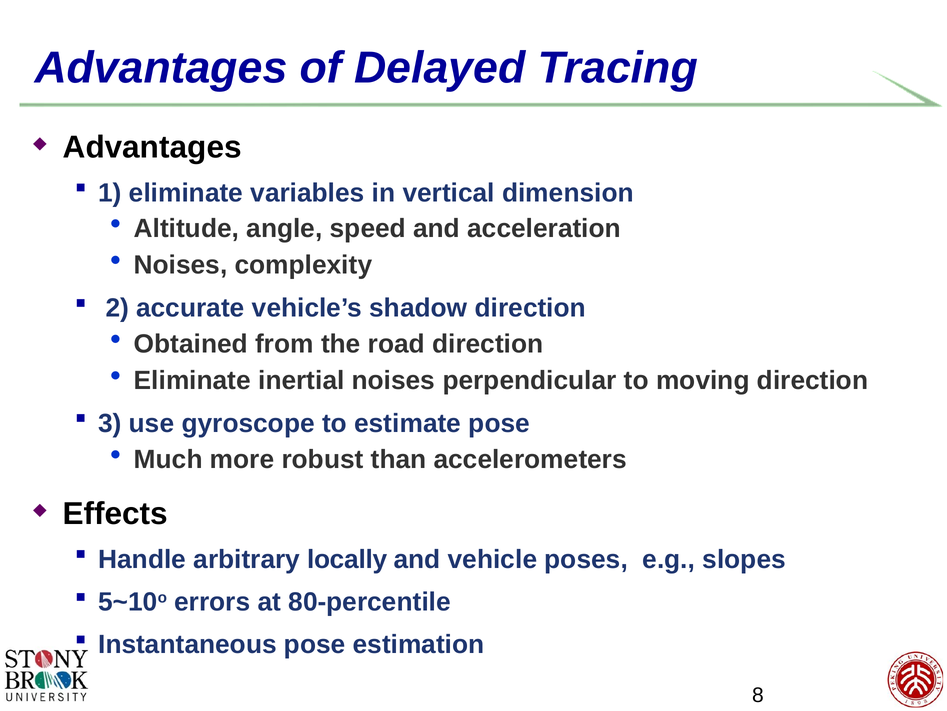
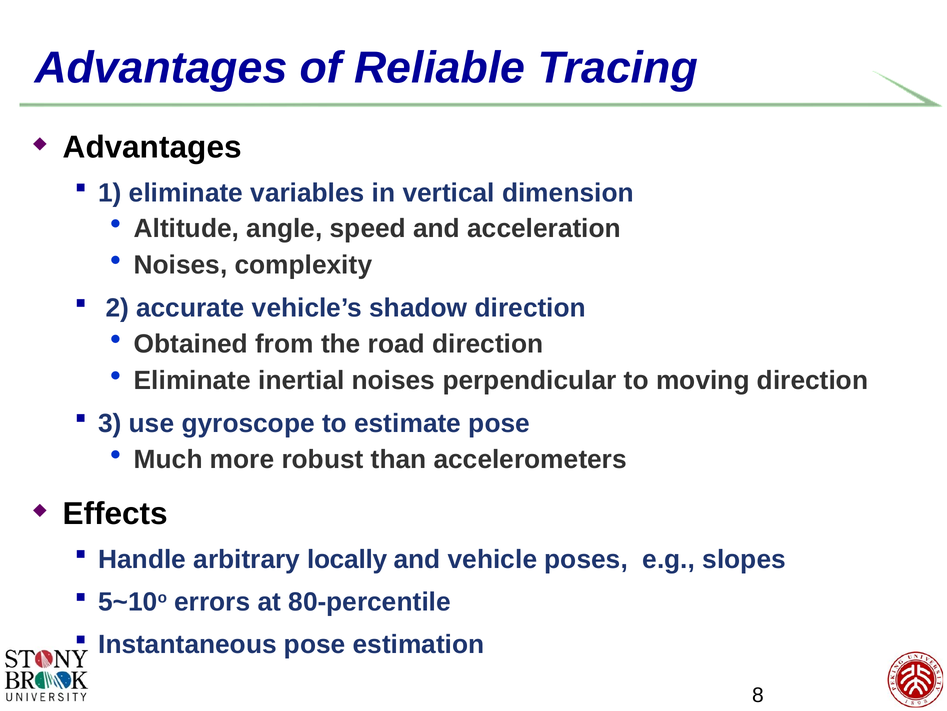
Delayed: Delayed -> Reliable (440, 68)
